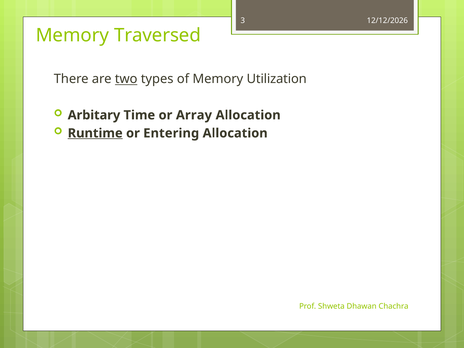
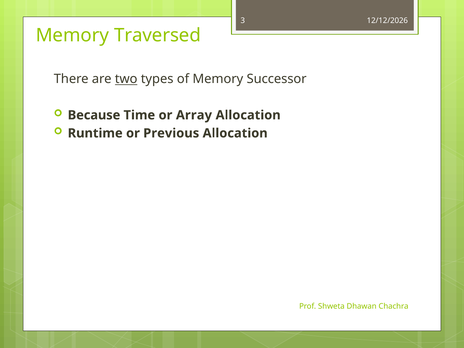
Utilization: Utilization -> Successor (277, 79)
Arbitary: Arbitary -> Because (94, 115)
Runtime underline: present -> none (95, 133)
Entering: Entering -> Previous (171, 133)
